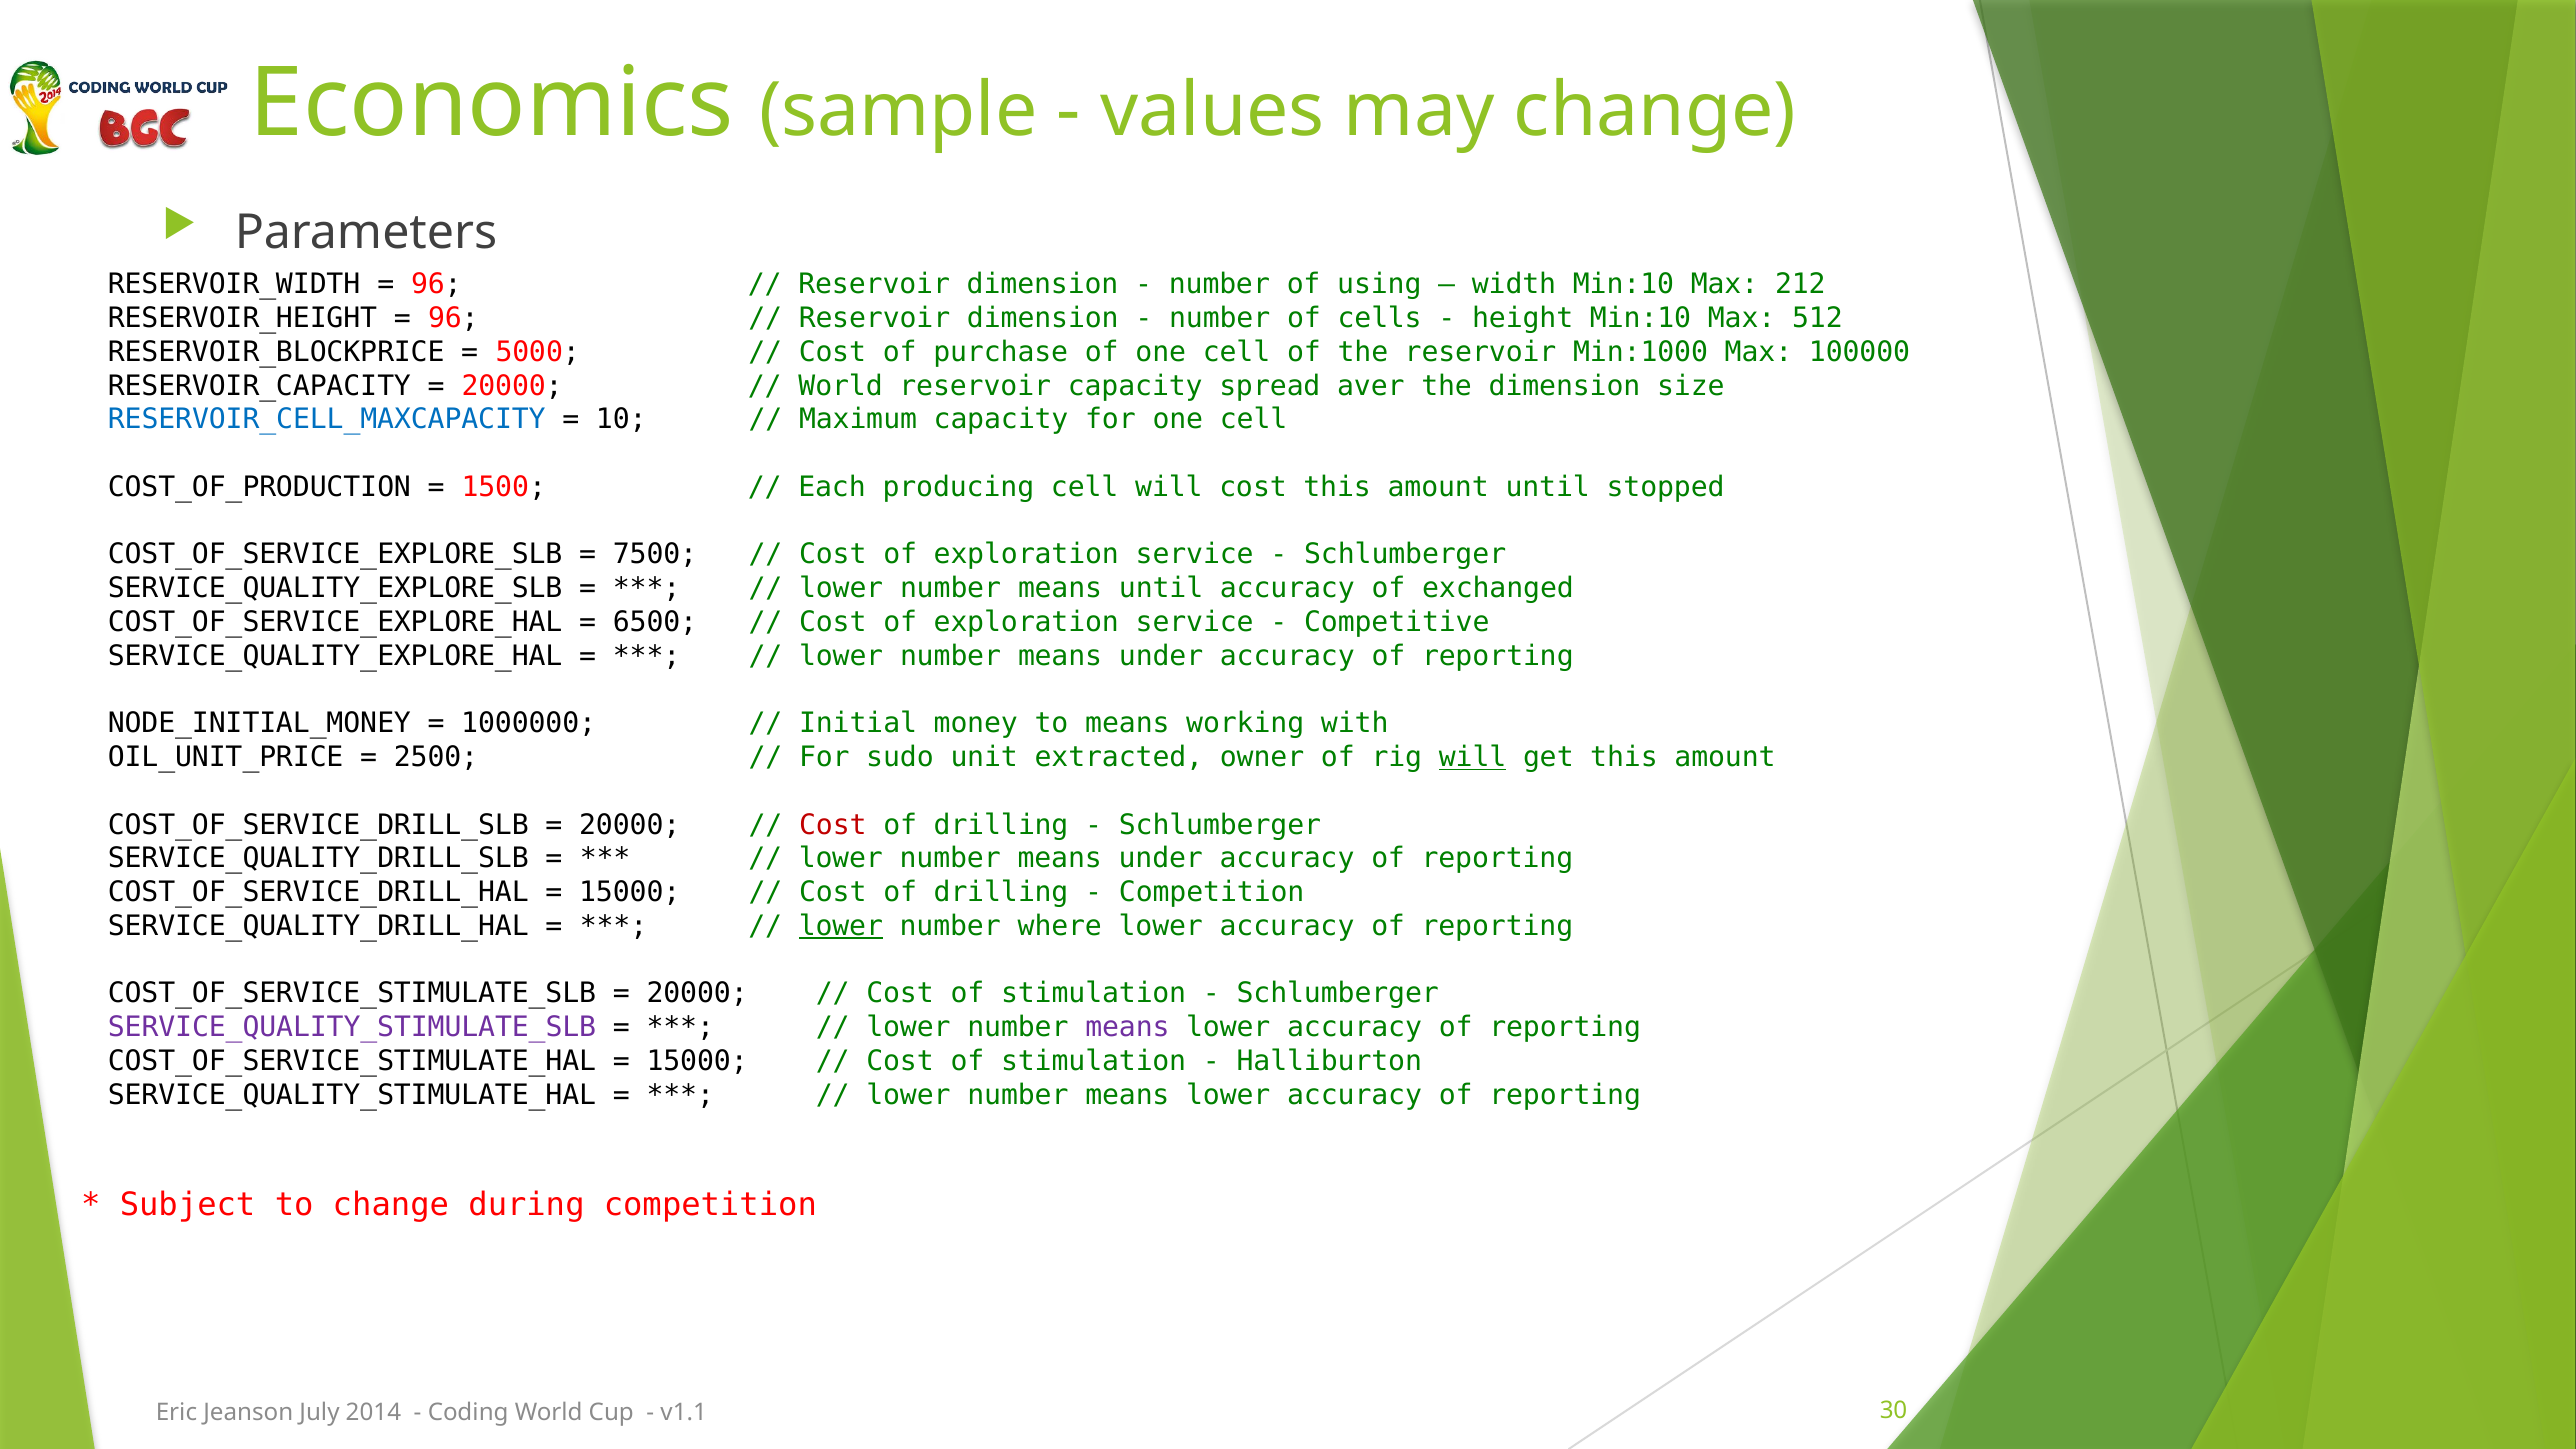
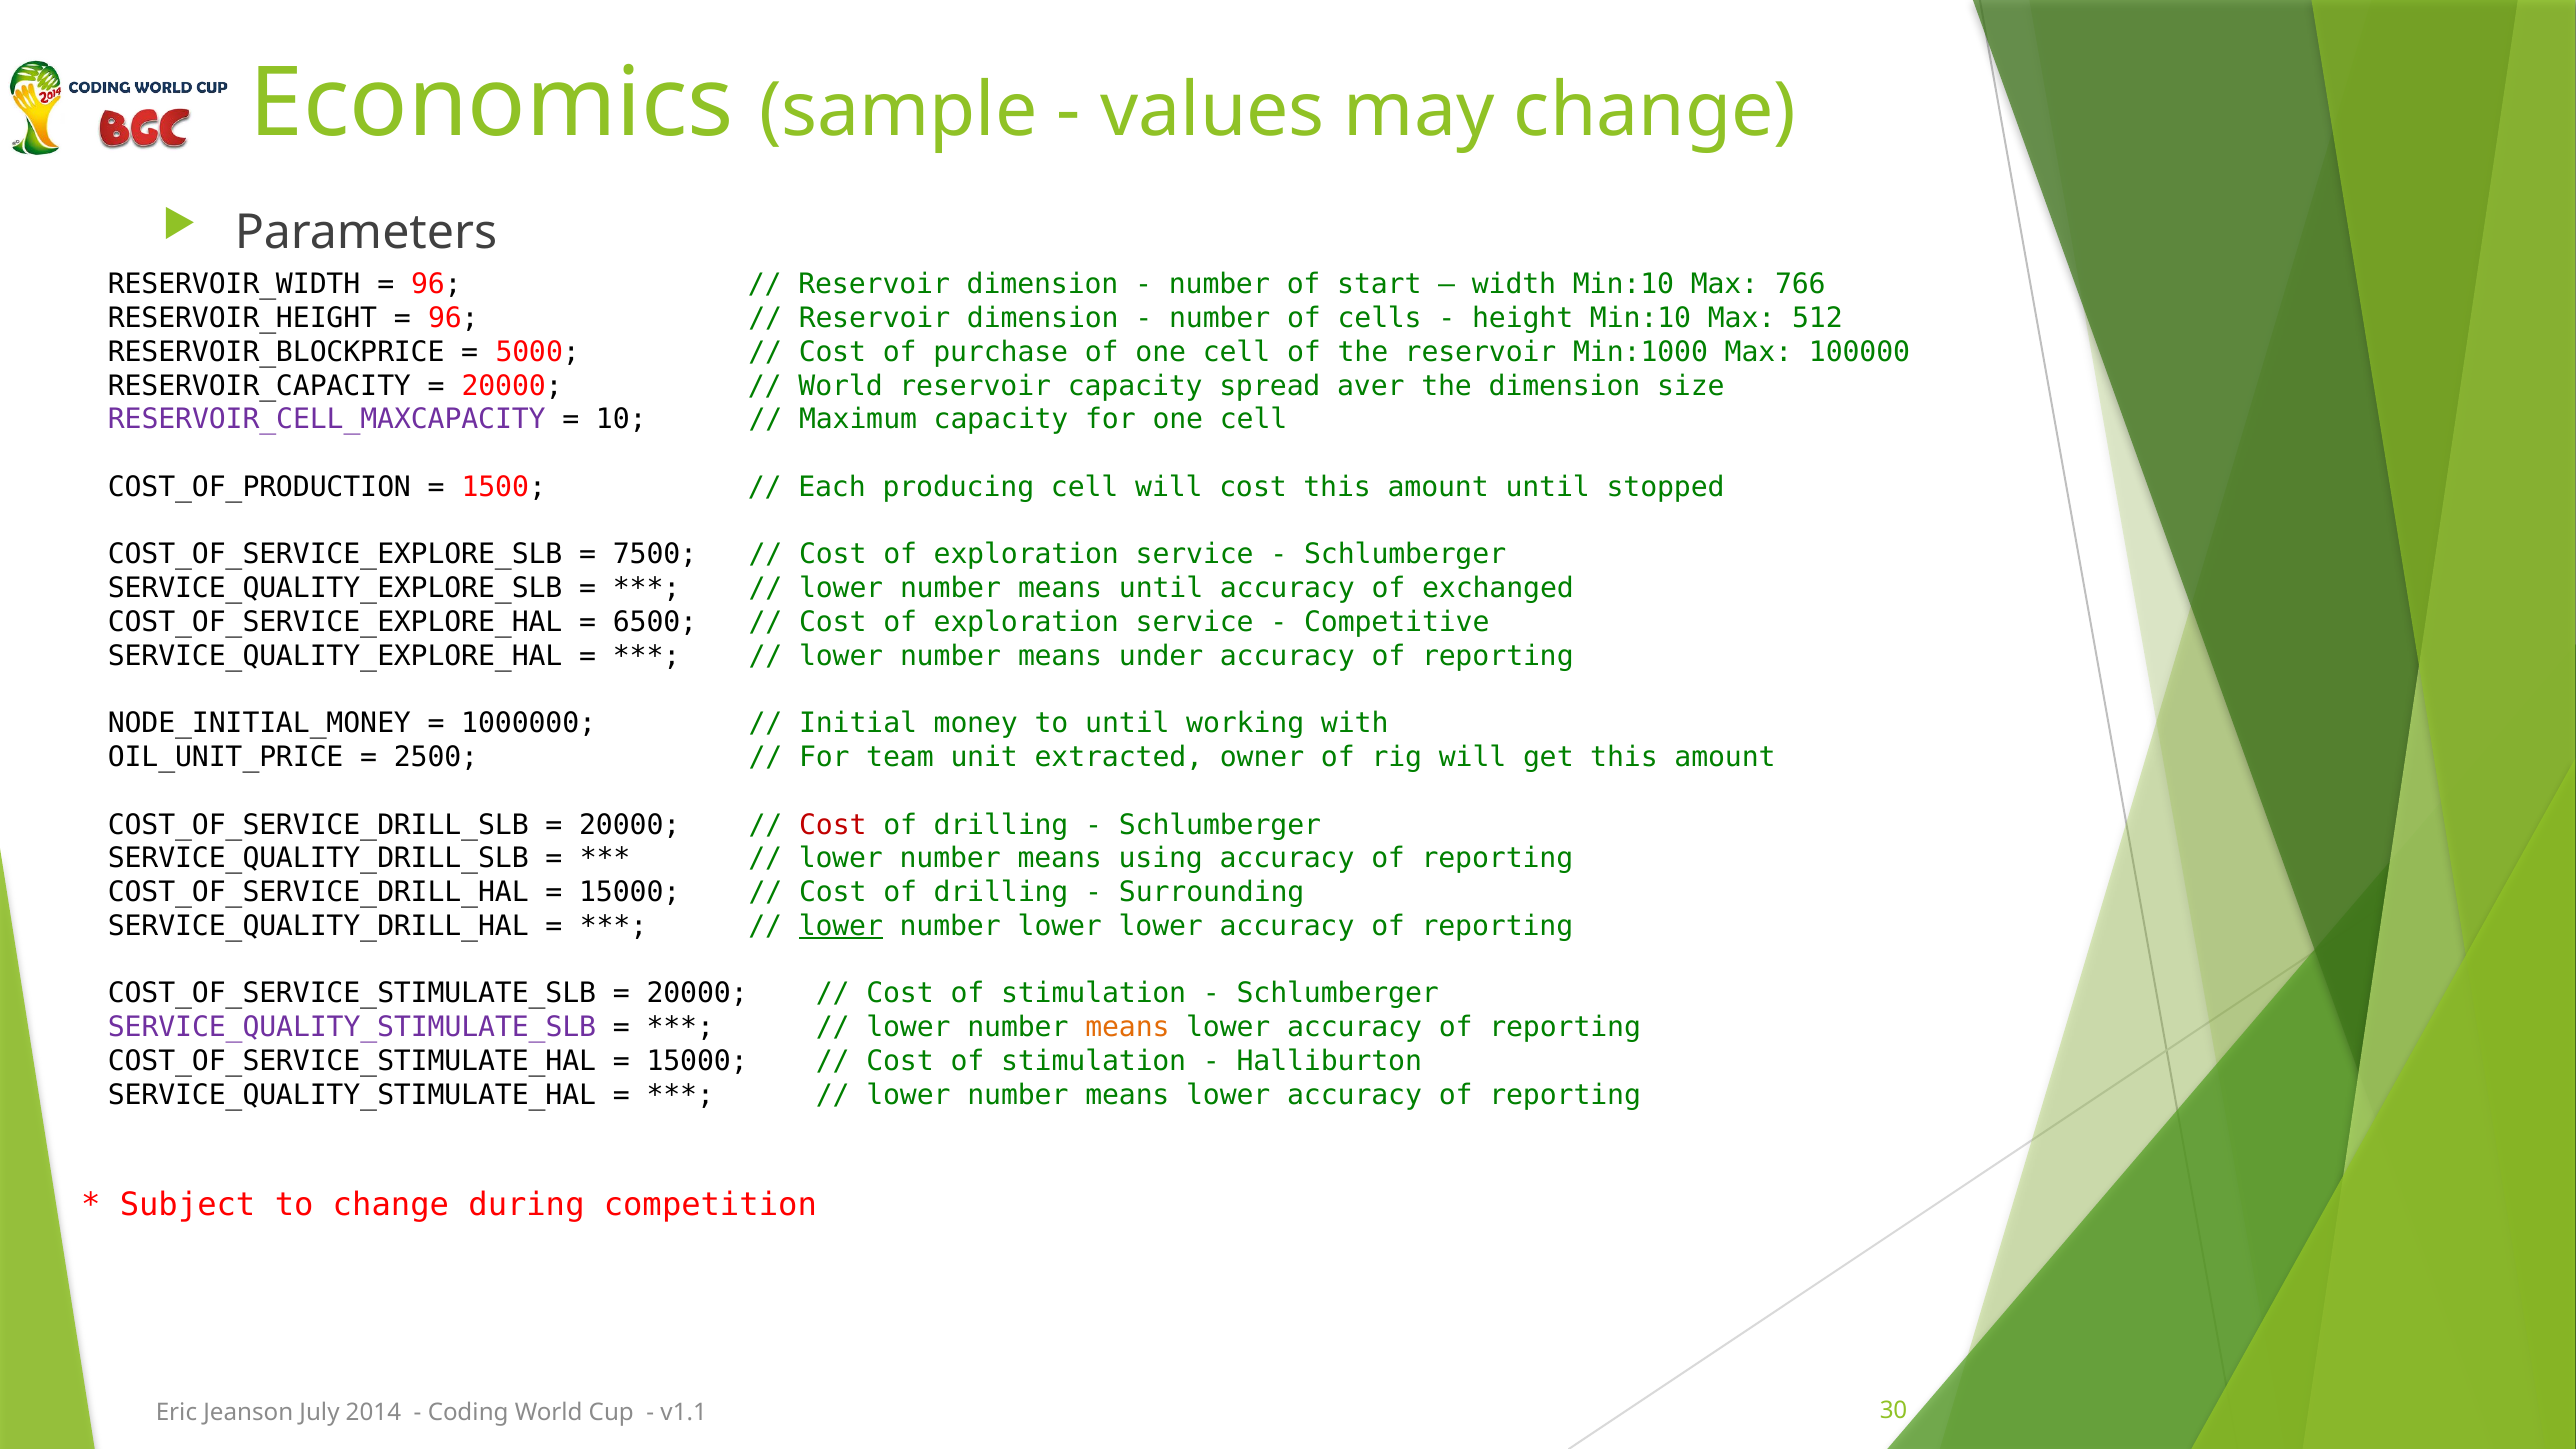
using: using -> start (1379, 284)
212: 212 -> 766 (1800, 284)
RESERVOIR_CELL_MAXCAPACITY colour: blue -> purple (327, 420)
to means: means -> until (1127, 723)
sudo: sudo -> team (900, 757)
will underline: present -> none (1473, 757)
under: under -> using (1161, 859)
Competition: Competition -> Surrounding (1212, 892)
number where: where -> lower (1060, 926)
means colour: purple -> orange (1127, 1027)
